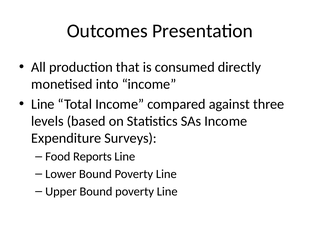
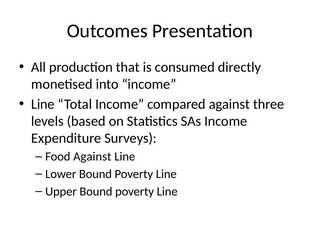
Food Reports: Reports -> Against (92, 157)
